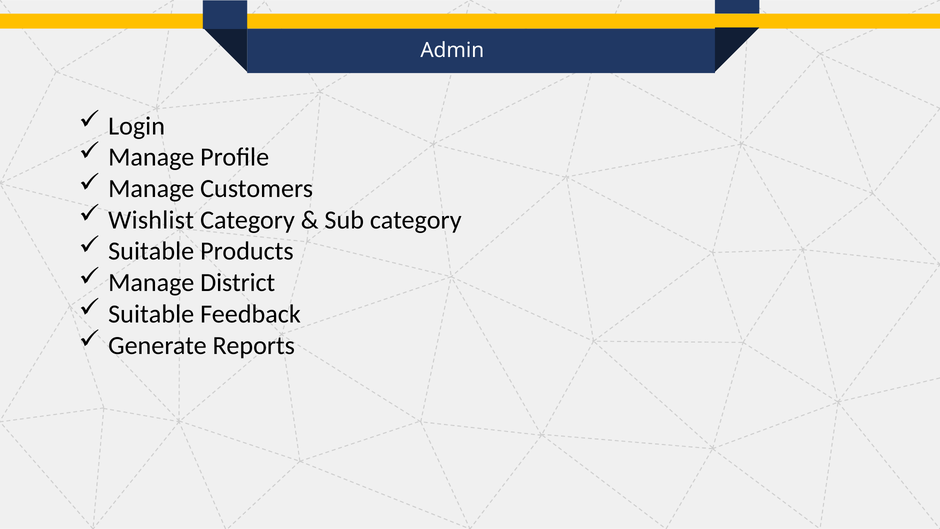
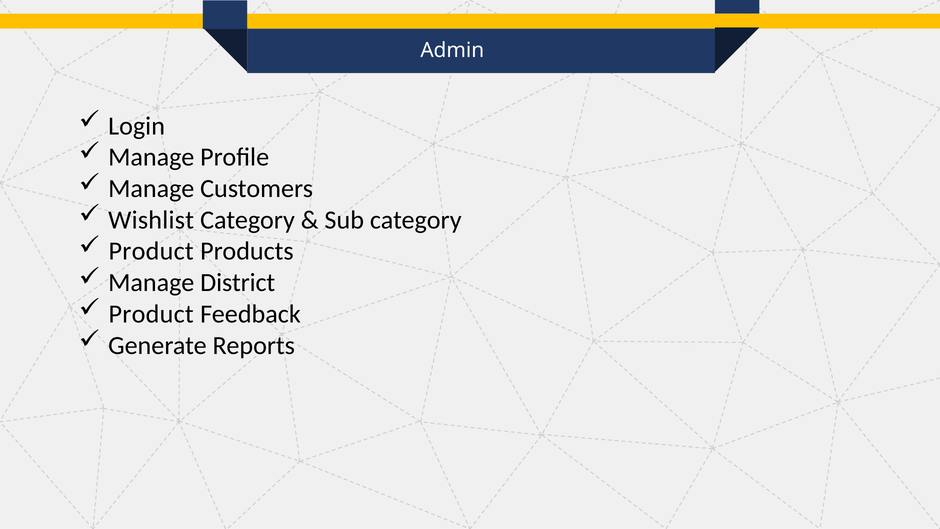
Suitable: Suitable -> Product (151, 251)
Suitable: Suitable -> Product (151, 314)
